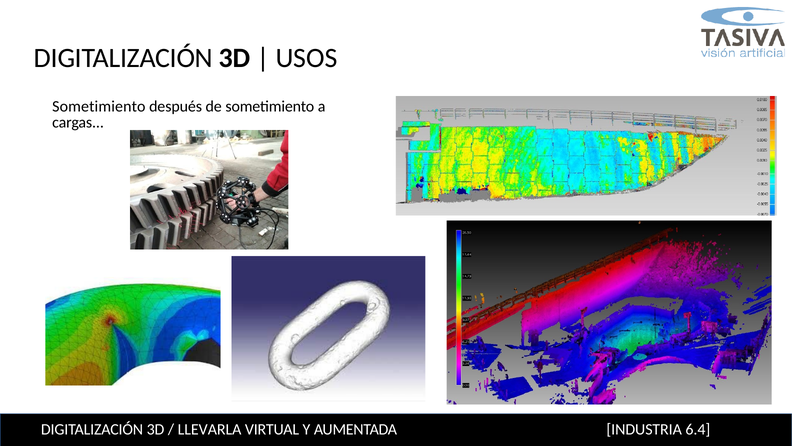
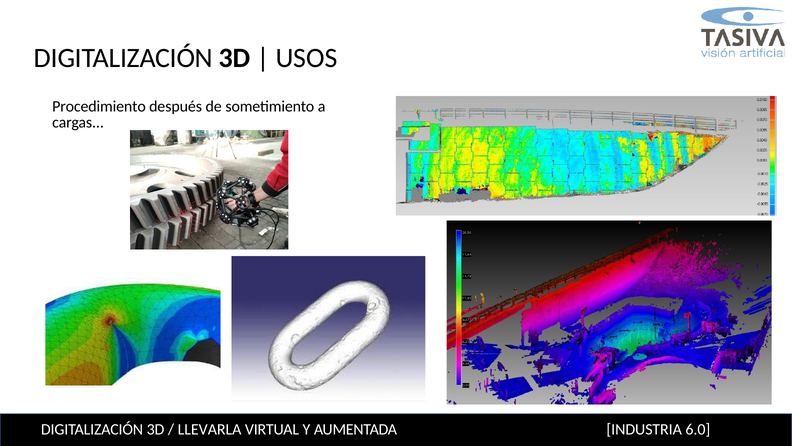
Sometimiento: Sometimiento -> Procedimiento (99, 106)
6.4: 6.4 -> 6.0 (698, 429)
